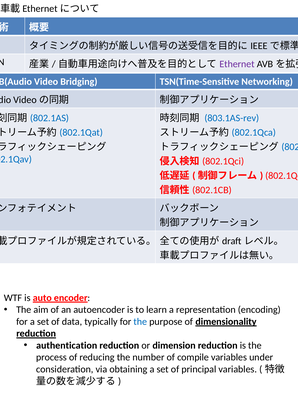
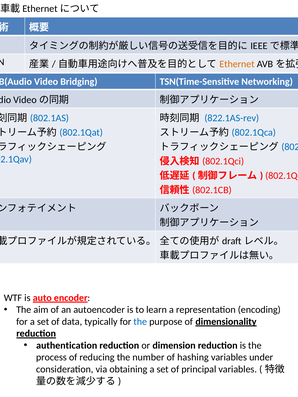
Ethernet colour: purple -> orange (237, 64)
803.1AS-rev: 803.1AS-rev -> 822.1AS-rev (232, 118)
compile: compile -> hashing (193, 358)
